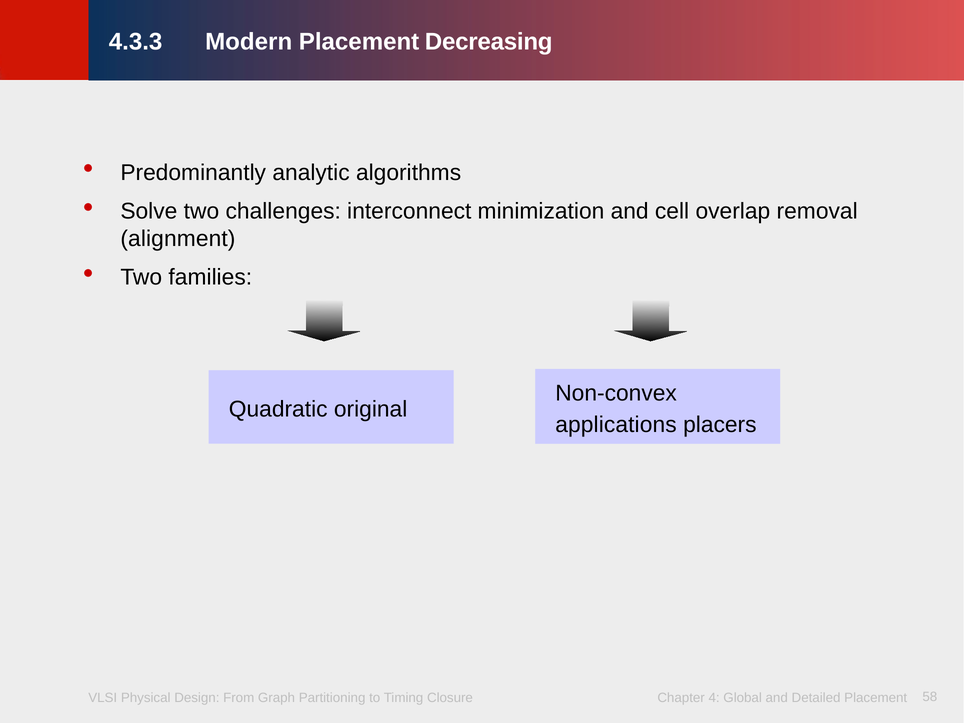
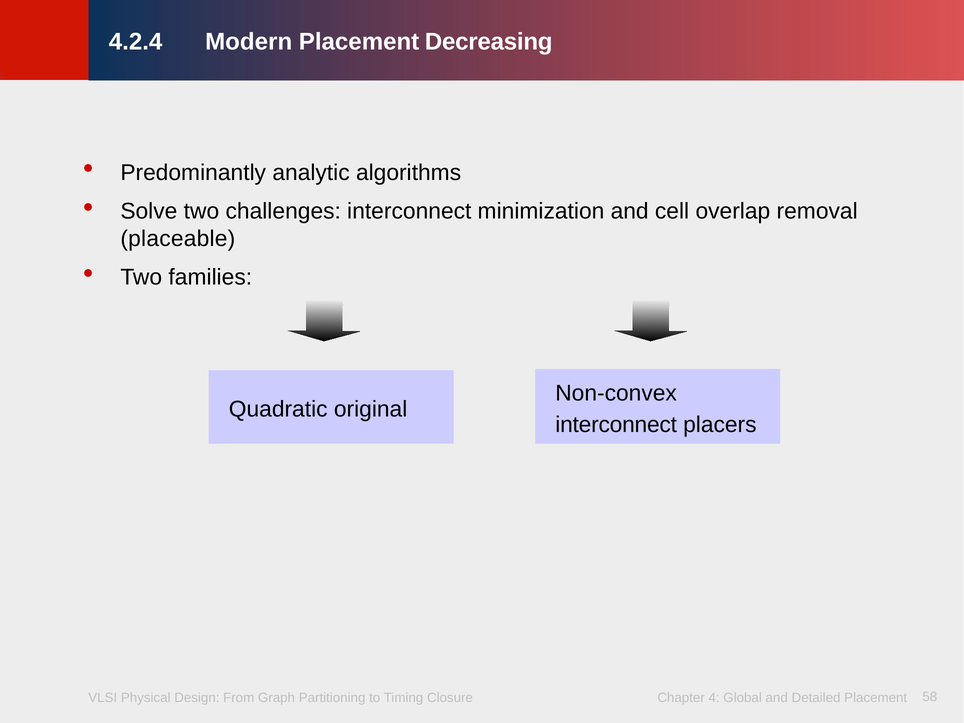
4.3.3: 4.3.3 -> 4.2.4 (136, 42)
alignment: alignment -> placeable (178, 239)
applications: applications -> interconnect (616, 425)
